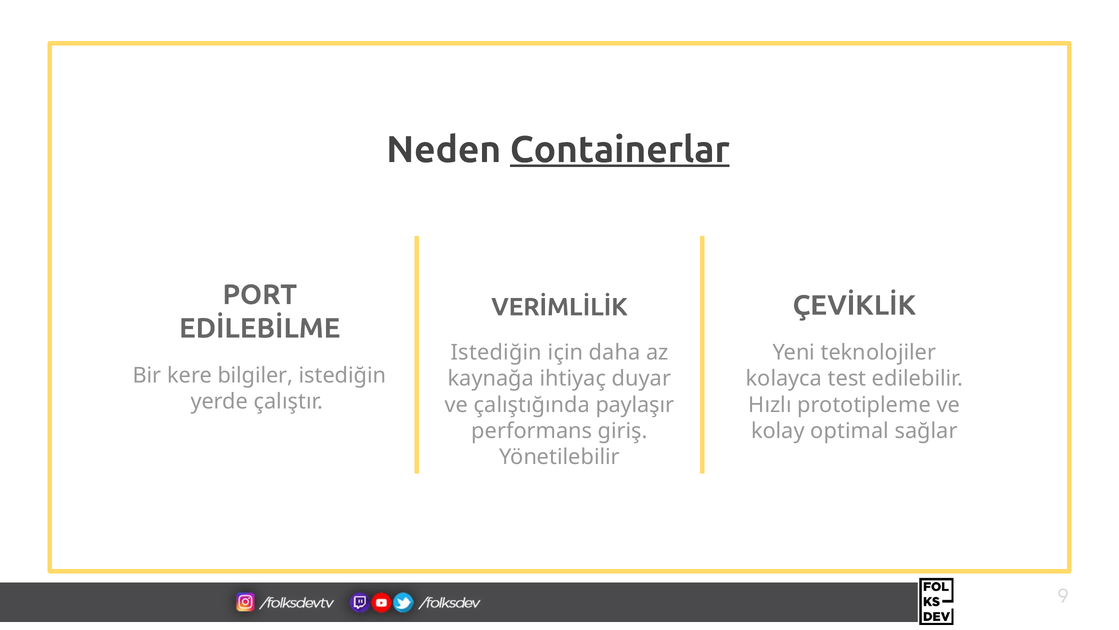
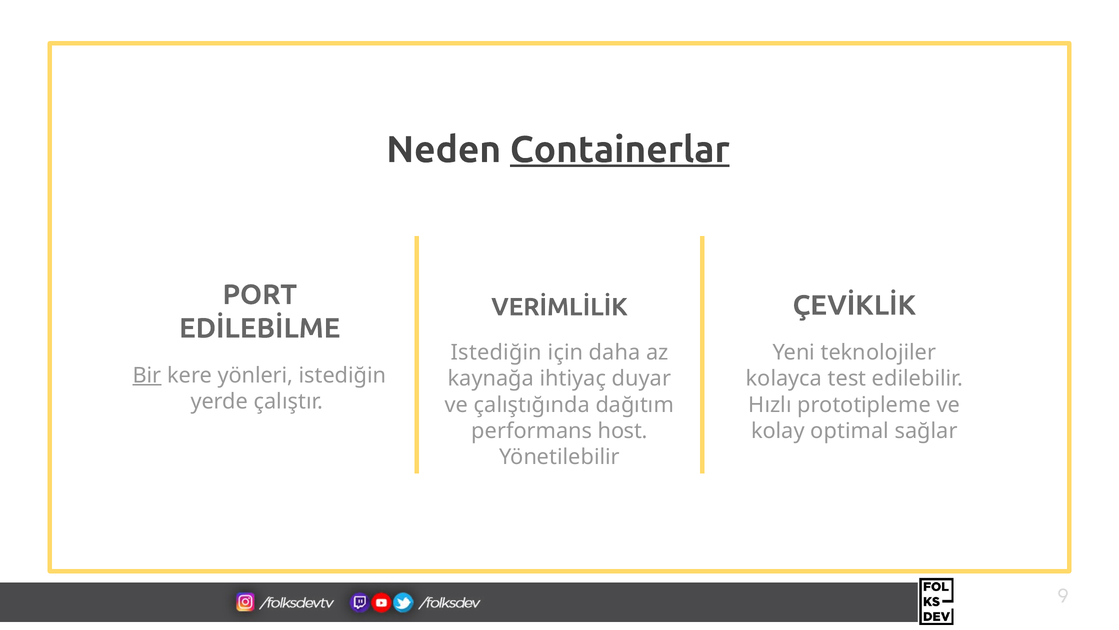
Bir underline: none -> present (147, 375)
bilgiler: bilgiler -> yönleri (255, 375)
paylaşır: paylaşır -> dağıtım (635, 405)
giriş: giriş -> host (623, 431)
